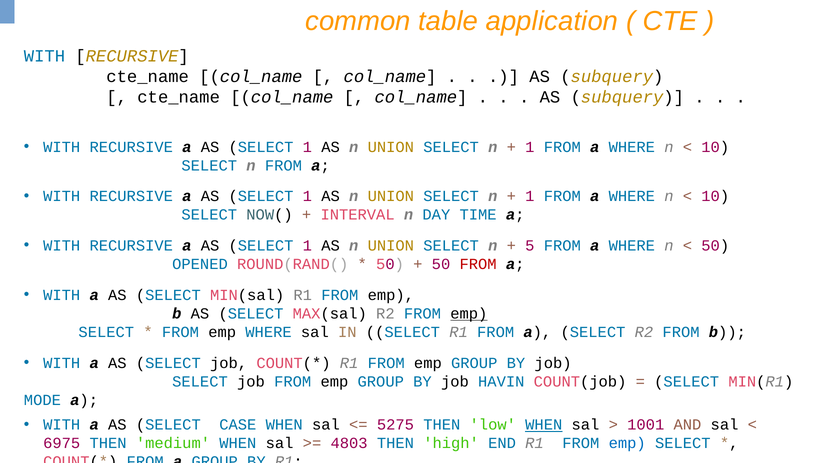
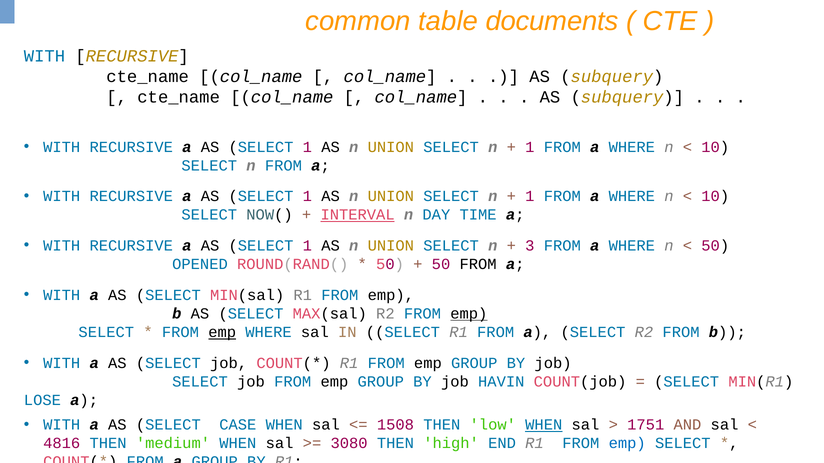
application: application -> documents (552, 21)
INTERVAL underline: none -> present (358, 215)
5: 5 -> 3 (530, 246)
FROM colour: red -> black (478, 265)
emp underline: none -> present (222, 333)
MODE: MODE -> LOSE (42, 400)
5275: 5275 -> 1508 (395, 425)
1001: 1001 -> 1751 (646, 425)
6975: 6975 -> 4816 (62, 444)
4803: 4803 -> 3080 (349, 444)
